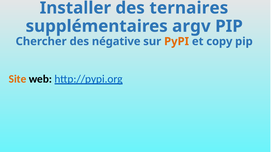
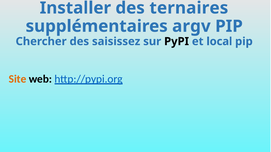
négative: négative -> saisissez (116, 42)
PyPI colour: orange -> black (177, 42)
copy: copy -> local (219, 42)
